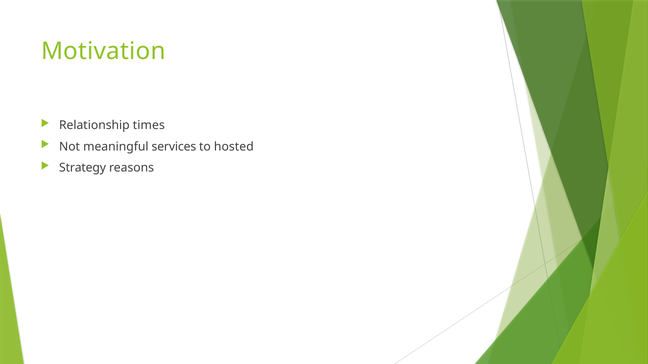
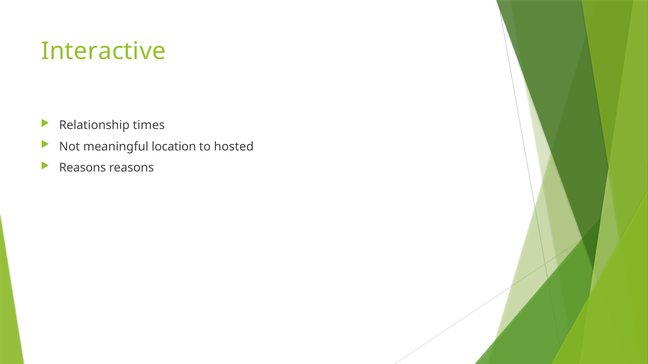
Motivation: Motivation -> Interactive (104, 51)
services: services -> location (174, 147)
Strategy: Strategy -> Reasons (83, 168)
